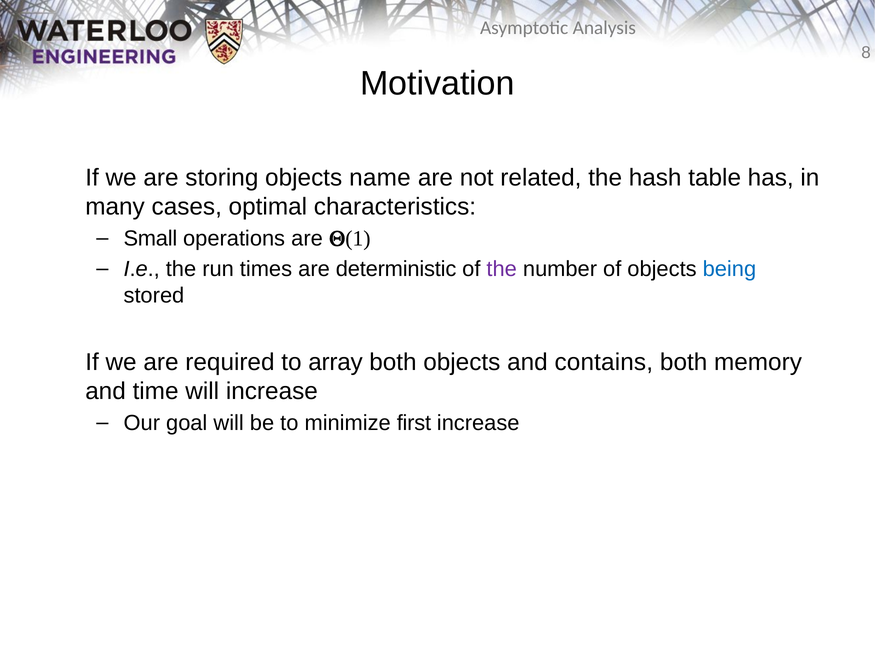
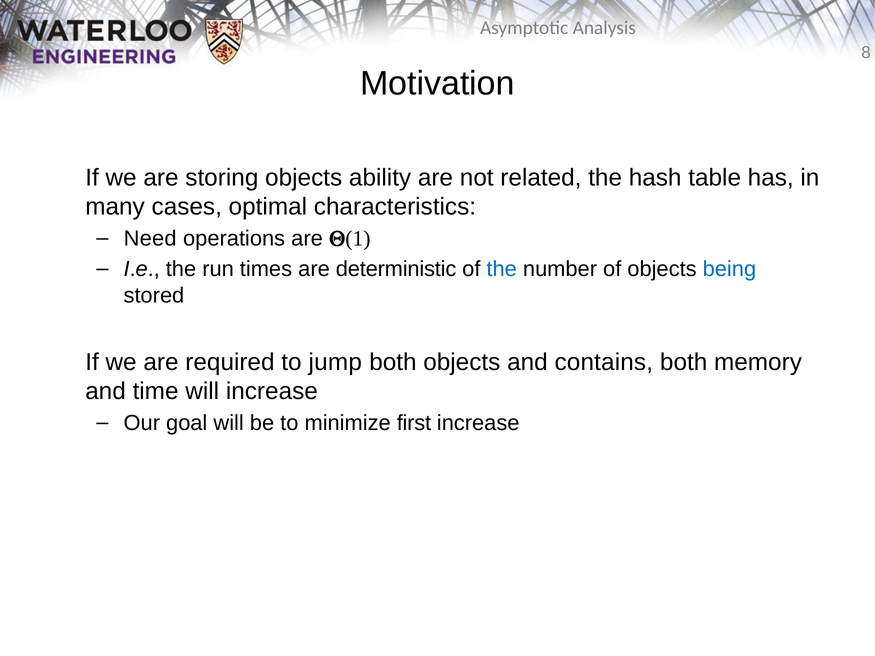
name: name -> ability (380, 178)
Small: Small -> Need (150, 239)
the colour: purple -> blue (502, 269)
array: array -> jump (335, 362)
